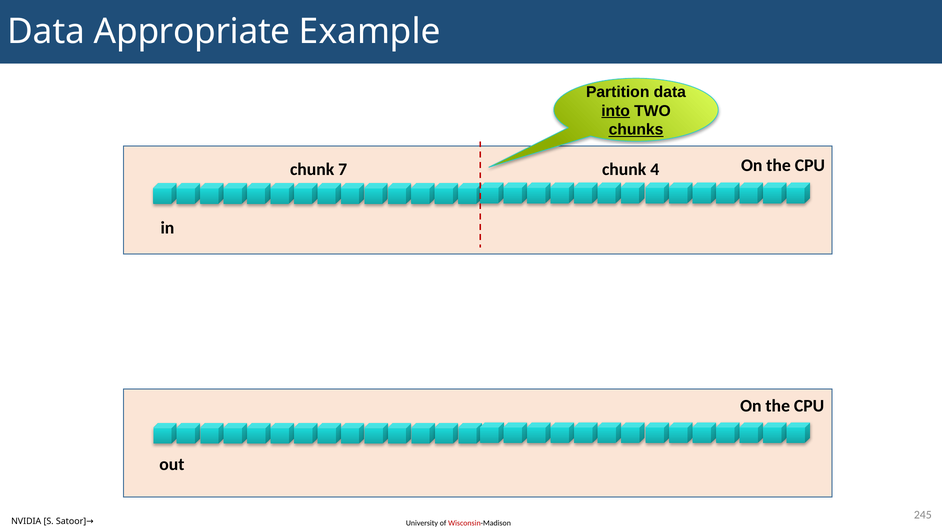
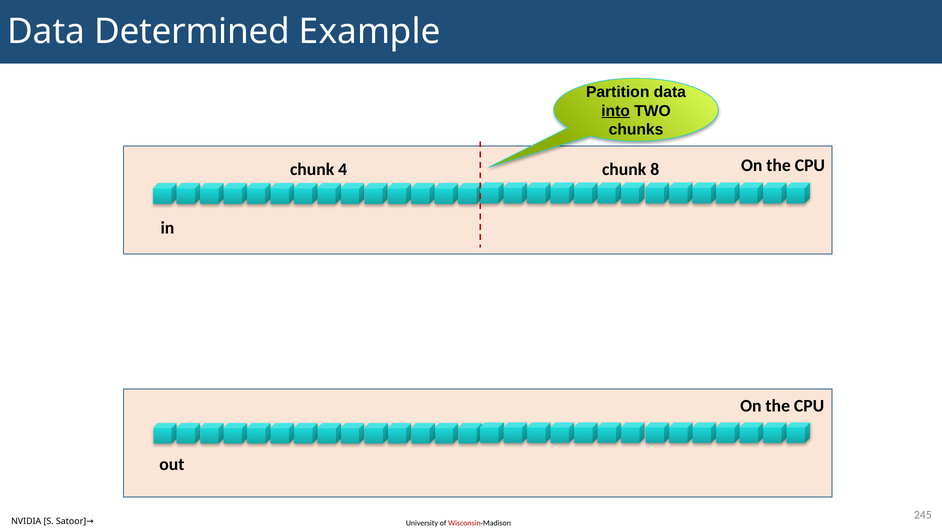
Appropriate: Appropriate -> Determined (192, 32)
chunks underline: present -> none (636, 130)
7: 7 -> 4 (343, 169)
4: 4 -> 8 (655, 169)
